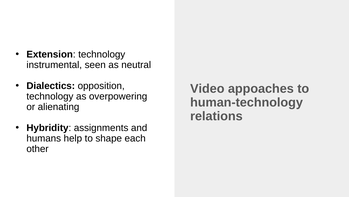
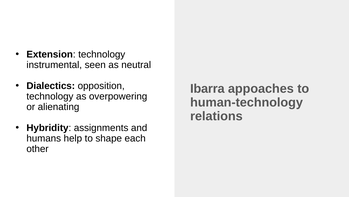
Video: Video -> Ibarra (207, 88)
